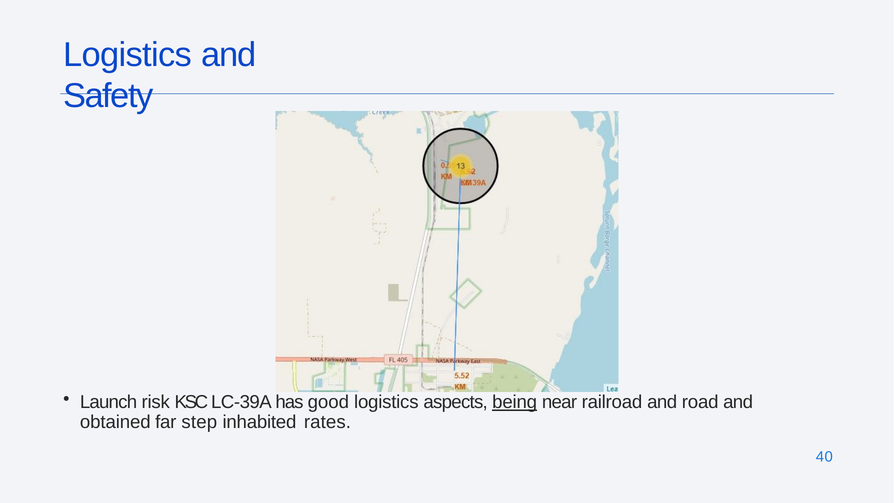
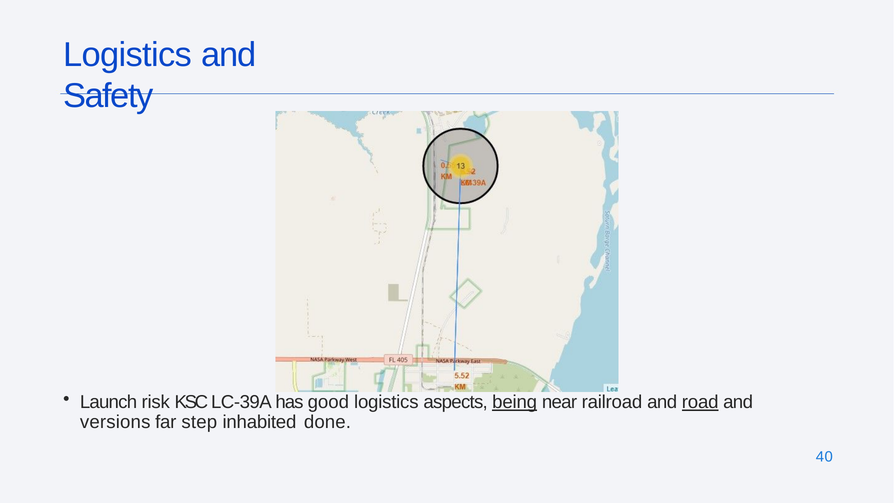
road underline: none -> present (700, 402)
obtained: obtained -> versions (115, 422)
rates: rates -> done (327, 422)
